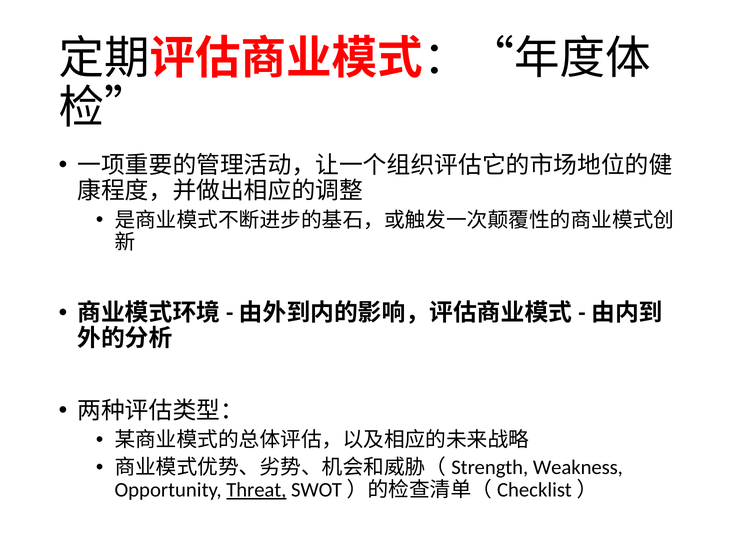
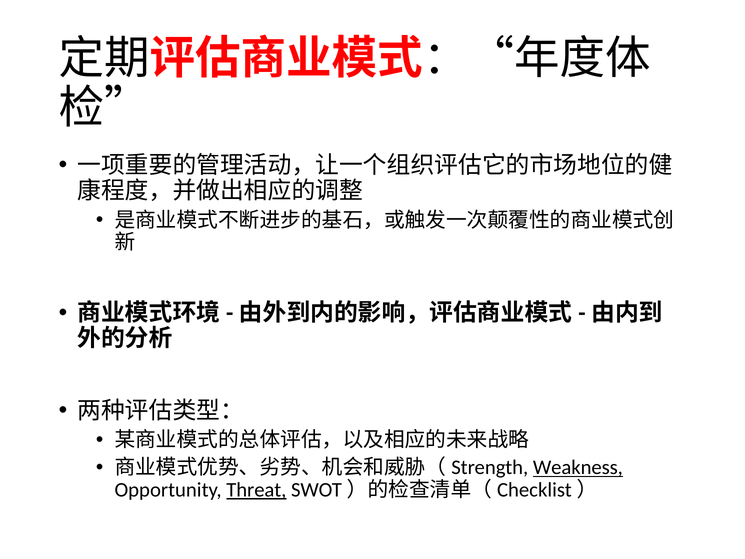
Weakness underline: none -> present (578, 467)
